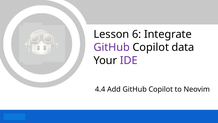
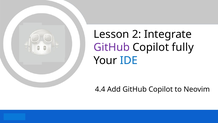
6: 6 -> 2 (137, 34)
data: data -> fully (183, 47)
IDE colour: purple -> blue (129, 60)
